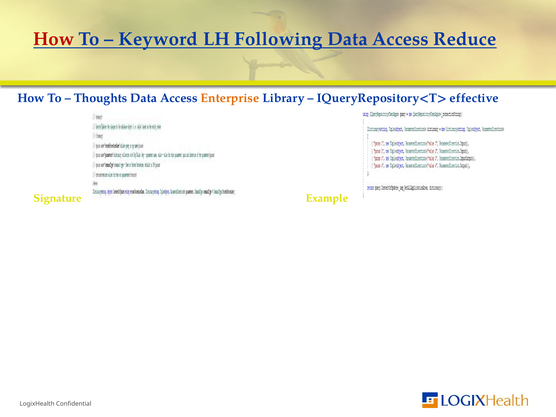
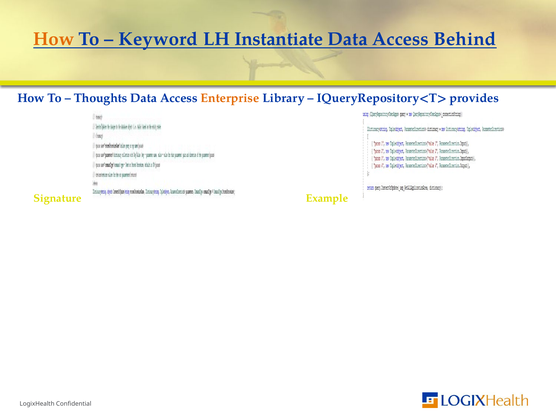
How colour: red -> orange (54, 39)
Following: Following -> Instantiate (279, 39)
Reduce: Reduce -> Behind (465, 39)
effective: effective -> provides (474, 98)
